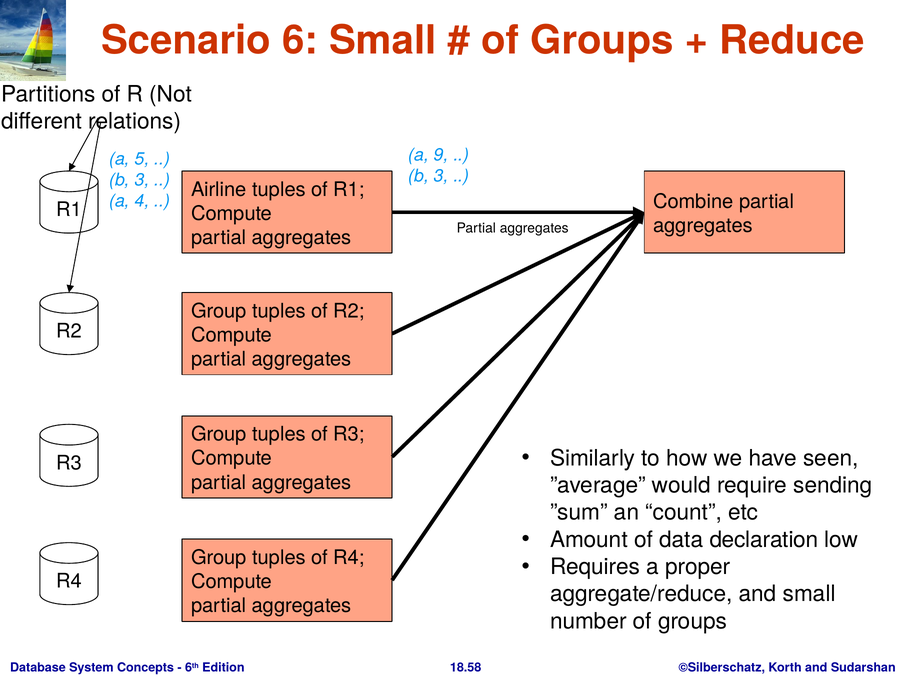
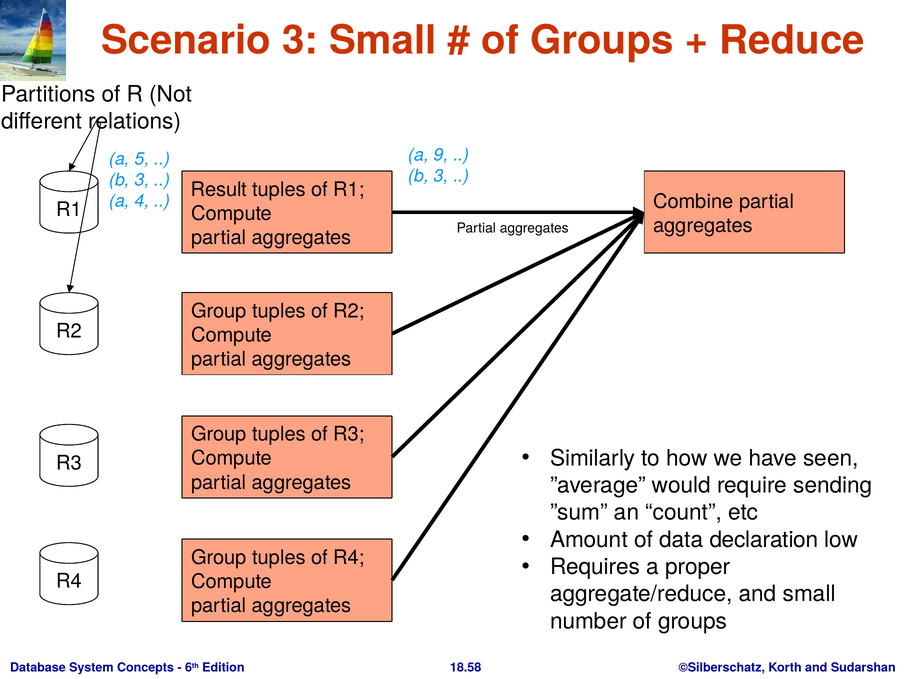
Scenario 6: 6 -> 3 (300, 40)
Airline: Airline -> Result (219, 189)
